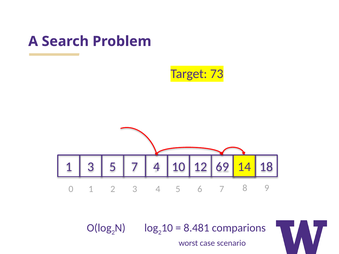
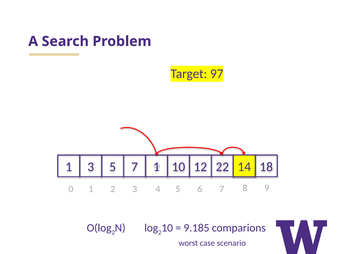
73: 73 -> 97 (217, 74)
7 4: 4 -> 1 (157, 167)
69: 69 -> 22 (222, 167)
8.481: 8.481 -> 9.185 (196, 228)
